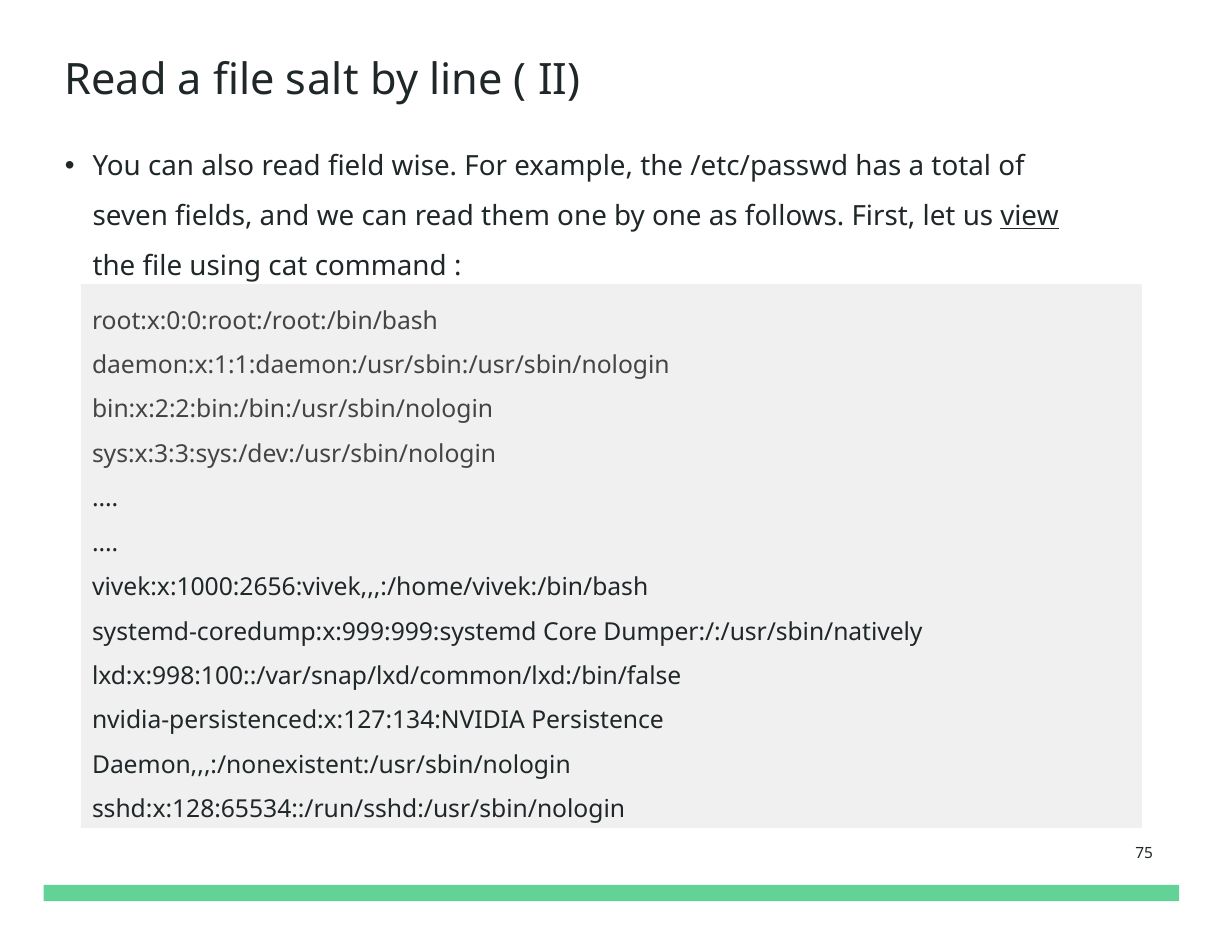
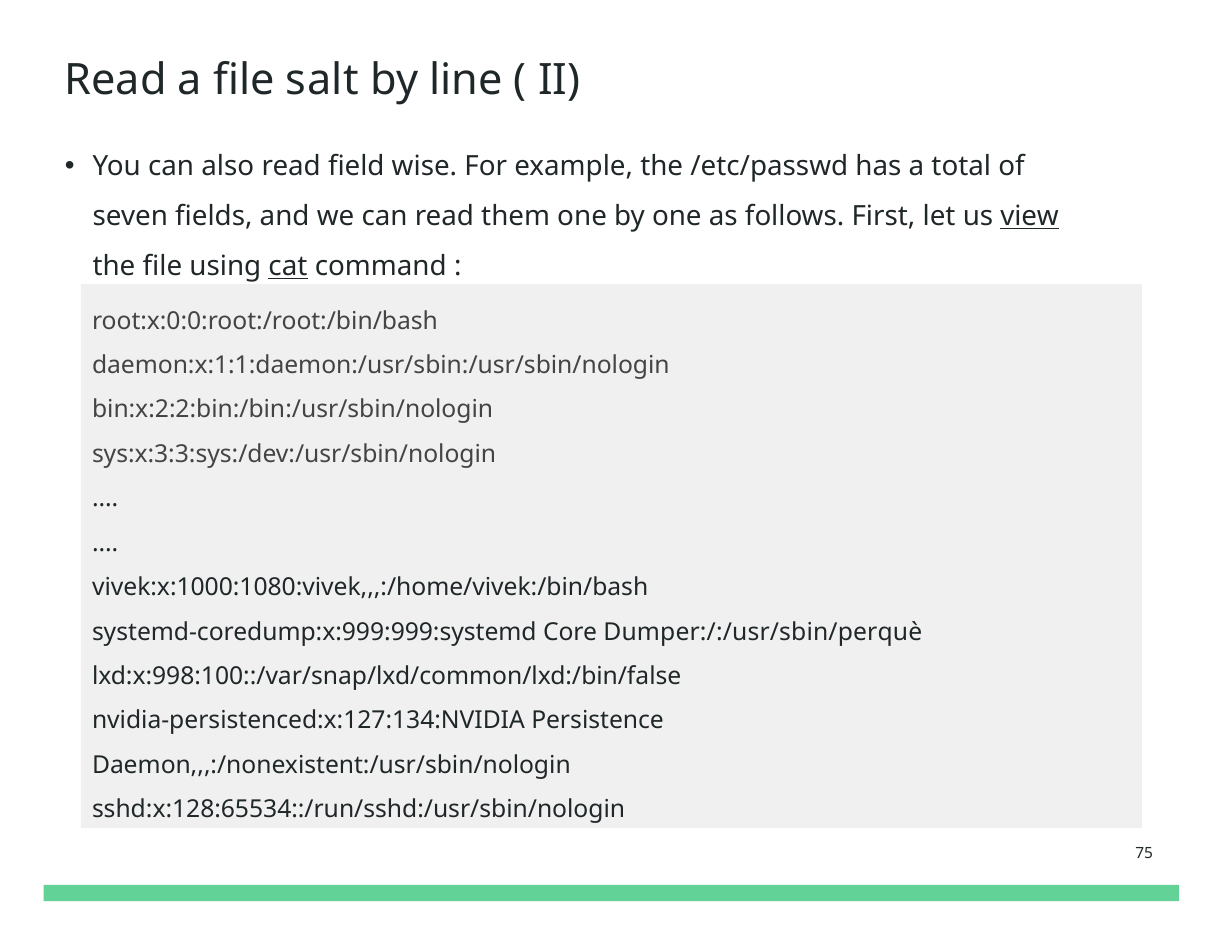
cat underline: none -> present (288, 266)
vivek:x:1000:2656:vivek,,,:/home/vivek:/bin/bash: vivek:x:1000:2656:vivek,,,:/home/vivek:/bin/bash -> vivek:x:1000:1080:vivek,,,:/home/vivek:/bin/bash (370, 587)
Dumper:/:/usr/sbin/natively: Dumper:/:/usr/sbin/natively -> Dumper:/:/usr/sbin/perquè (763, 632)
